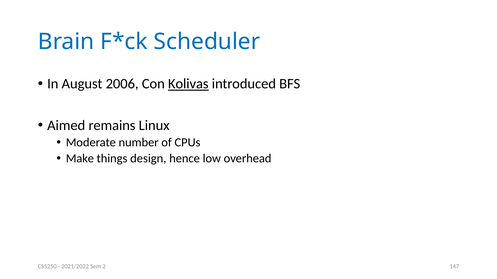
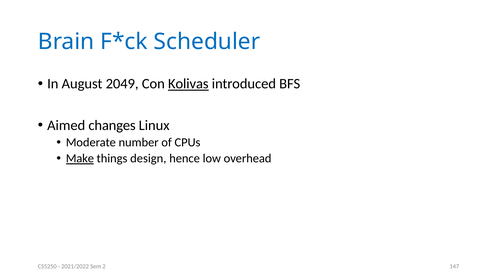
2006: 2006 -> 2049 (122, 84)
remains: remains -> changes (112, 126)
Make underline: none -> present (80, 159)
